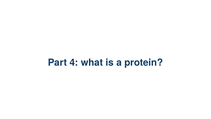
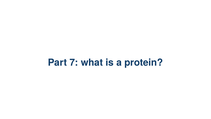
4: 4 -> 7 (74, 62)
